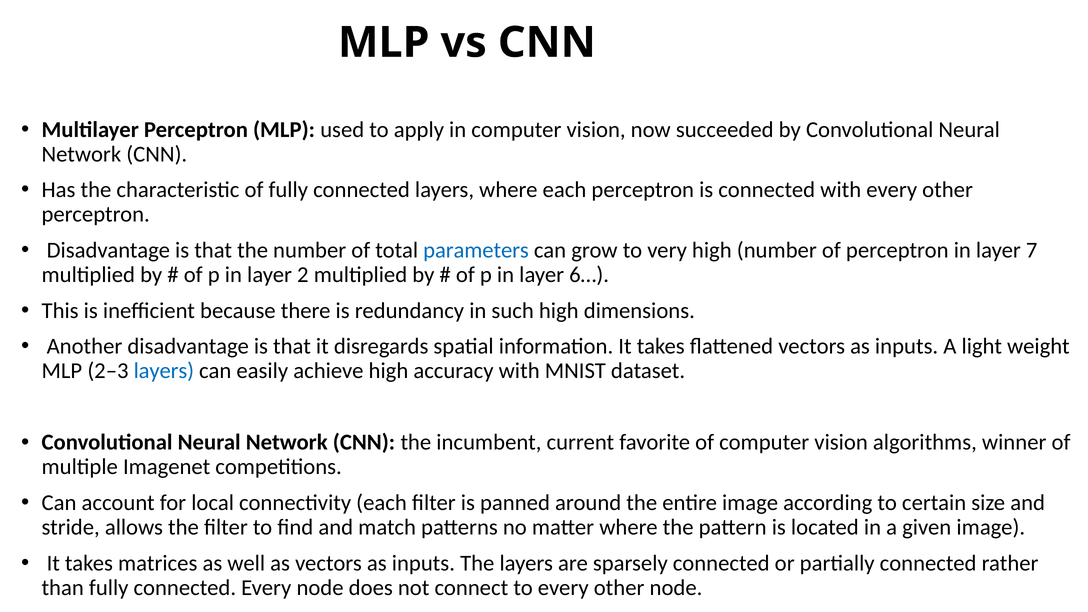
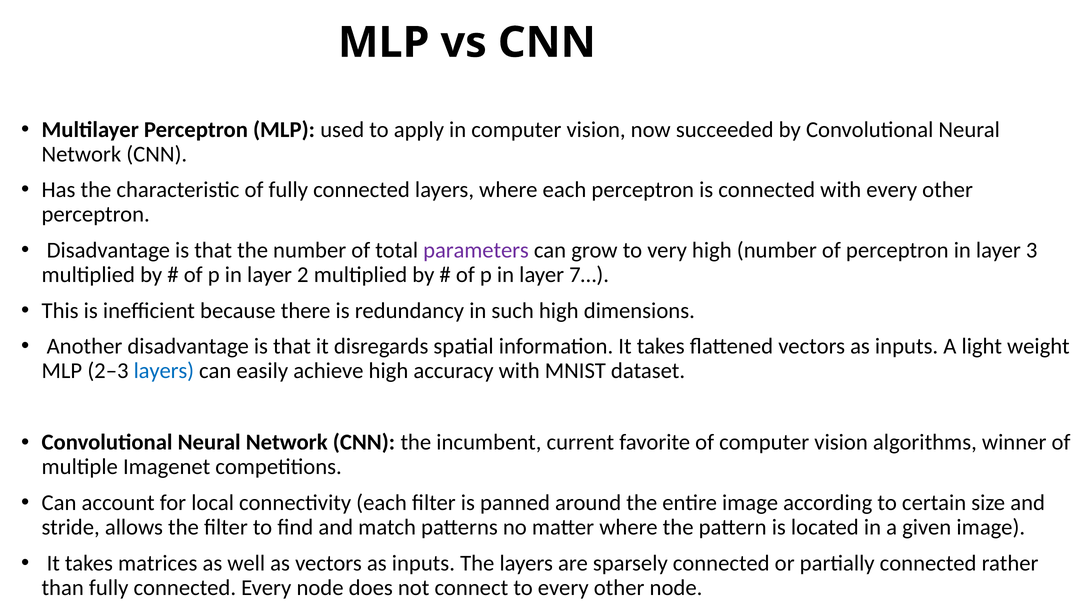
parameters colour: blue -> purple (476, 250)
7: 7 -> 3 (1032, 250)
6…: 6… -> 7… (589, 275)
